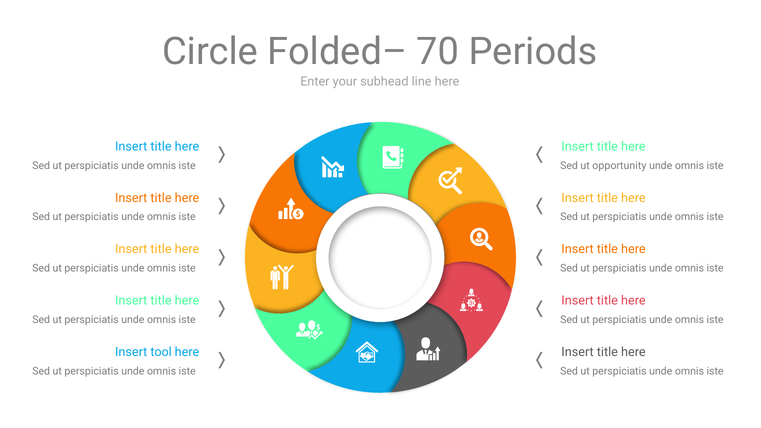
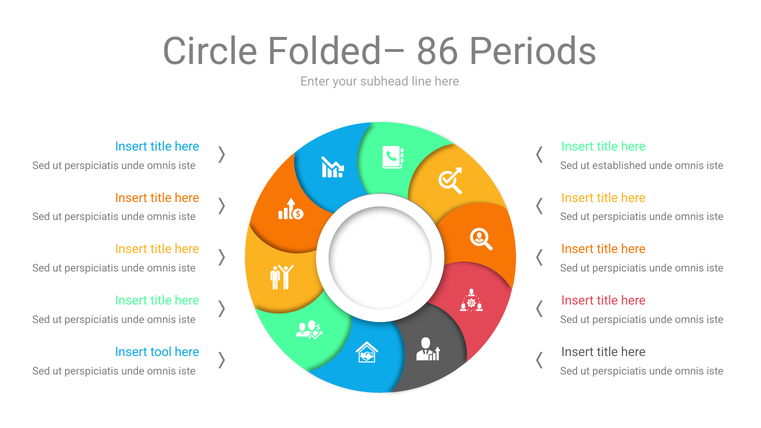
70: 70 -> 86 (438, 52)
opportunity: opportunity -> established (619, 166)
